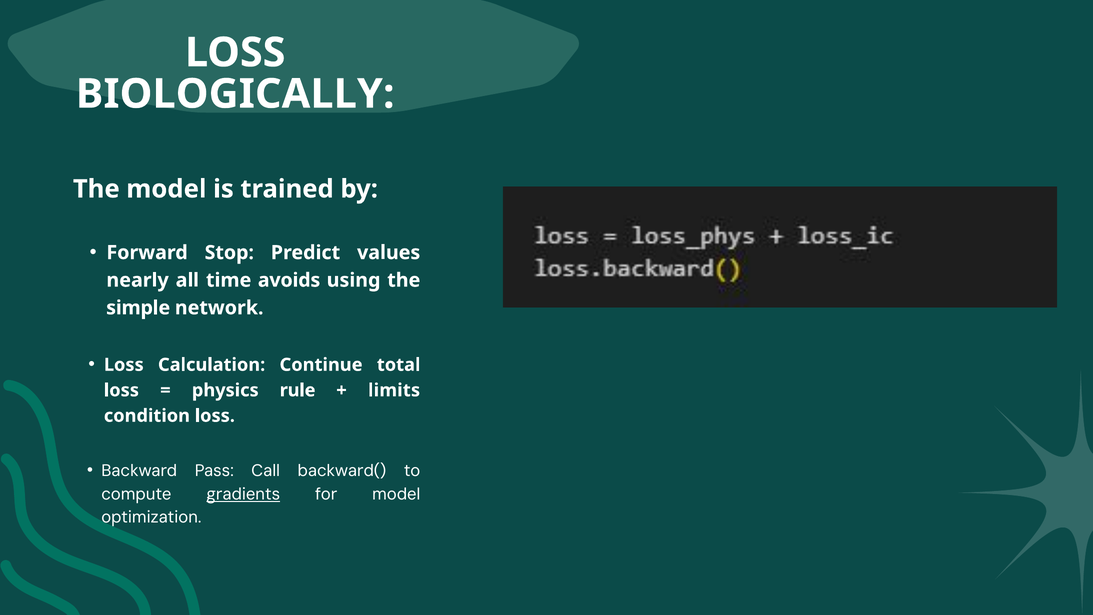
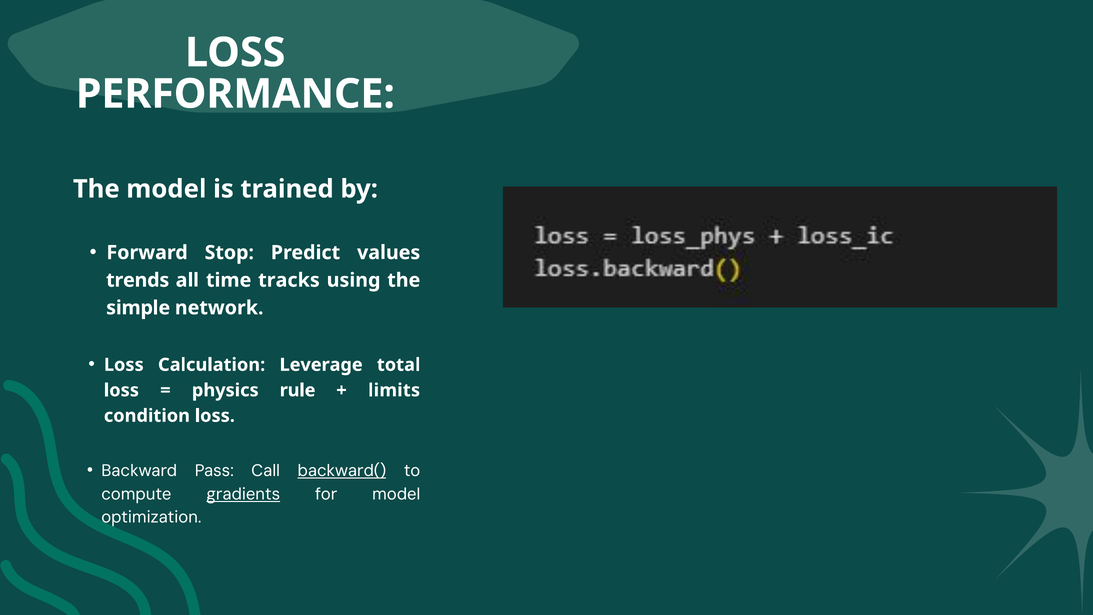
BIOLOGICALLY: BIOLOGICALLY -> PERFORMANCE (235, 94)
nearly: nearly -> trends (138, 280)
avoids: avoids -> tracks (289, 280)
Continue: Continue -> Leverage (321, 365)
backward( underline: none -> present (342, 471)
